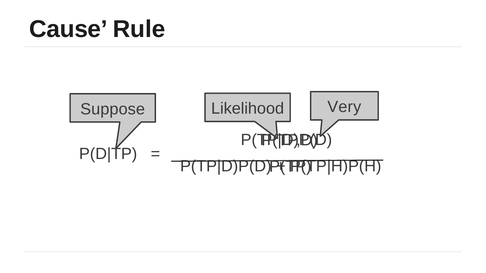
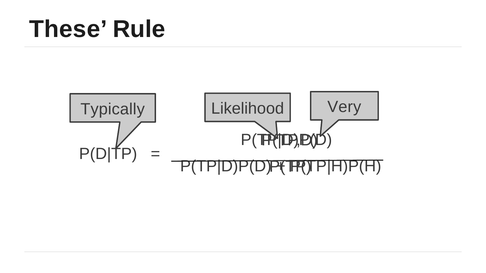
Cause: Cause -> These (68, 29)
Suppose: Suppose -> Typically (113, 109)
